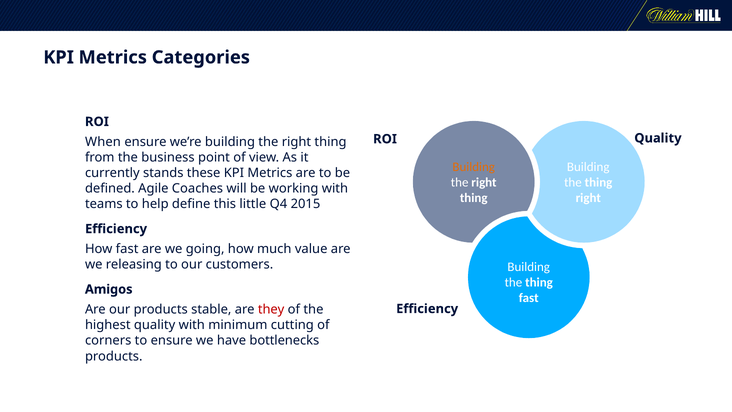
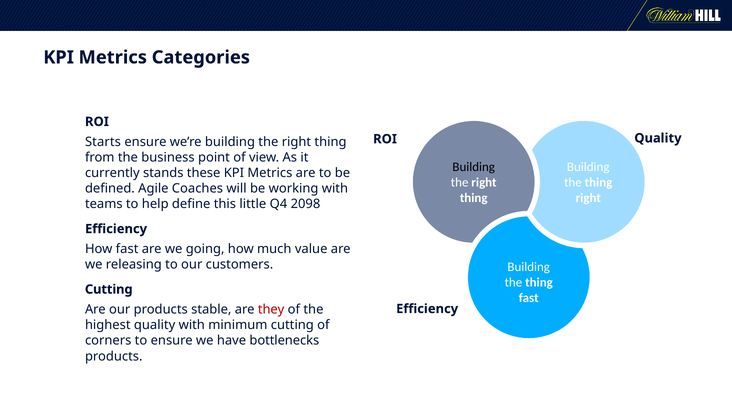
When: When -> Starts (103, 142)
Building colour: orange -> black (474, 167)
2015: 2015 -> 2098 (305, 204)
Amigos: Amigos -> Cutting (109, 289)
